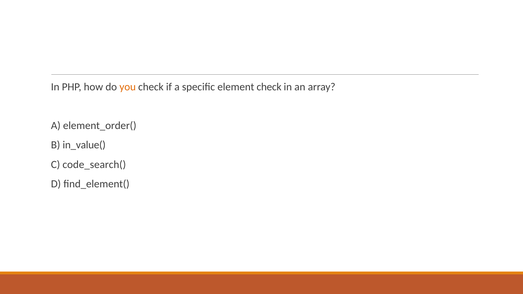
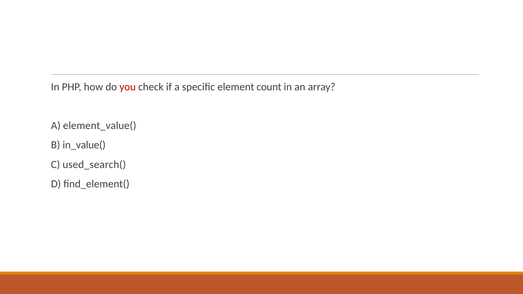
you colour: orange -> red (128, 87)
element check: check -> count (269, 87)
element_order(: element_order( -> element_value( (100, 126)
code_search(: code_search( -> used_search( (94, 165)
